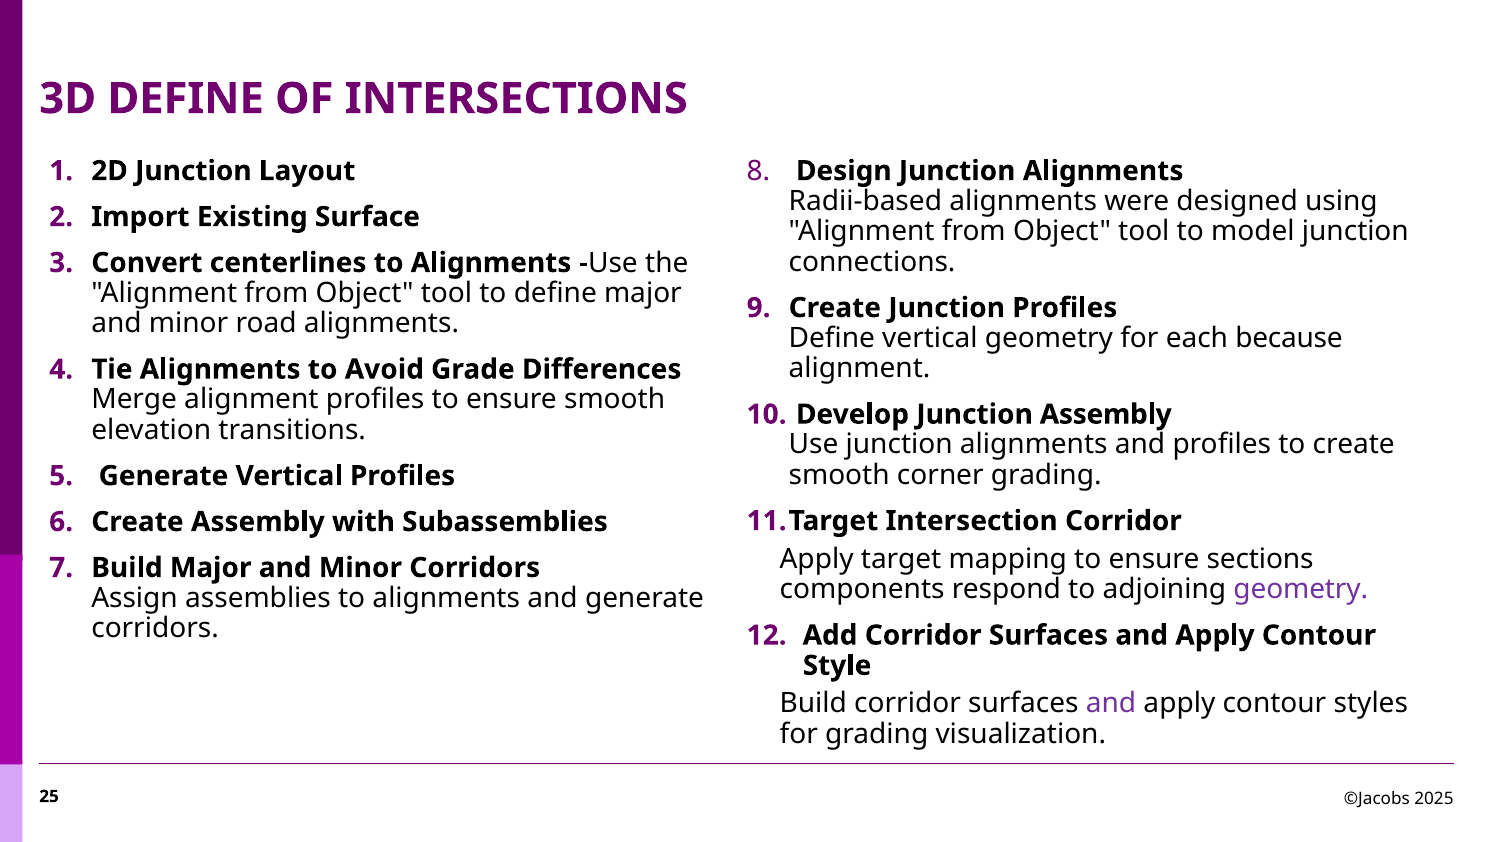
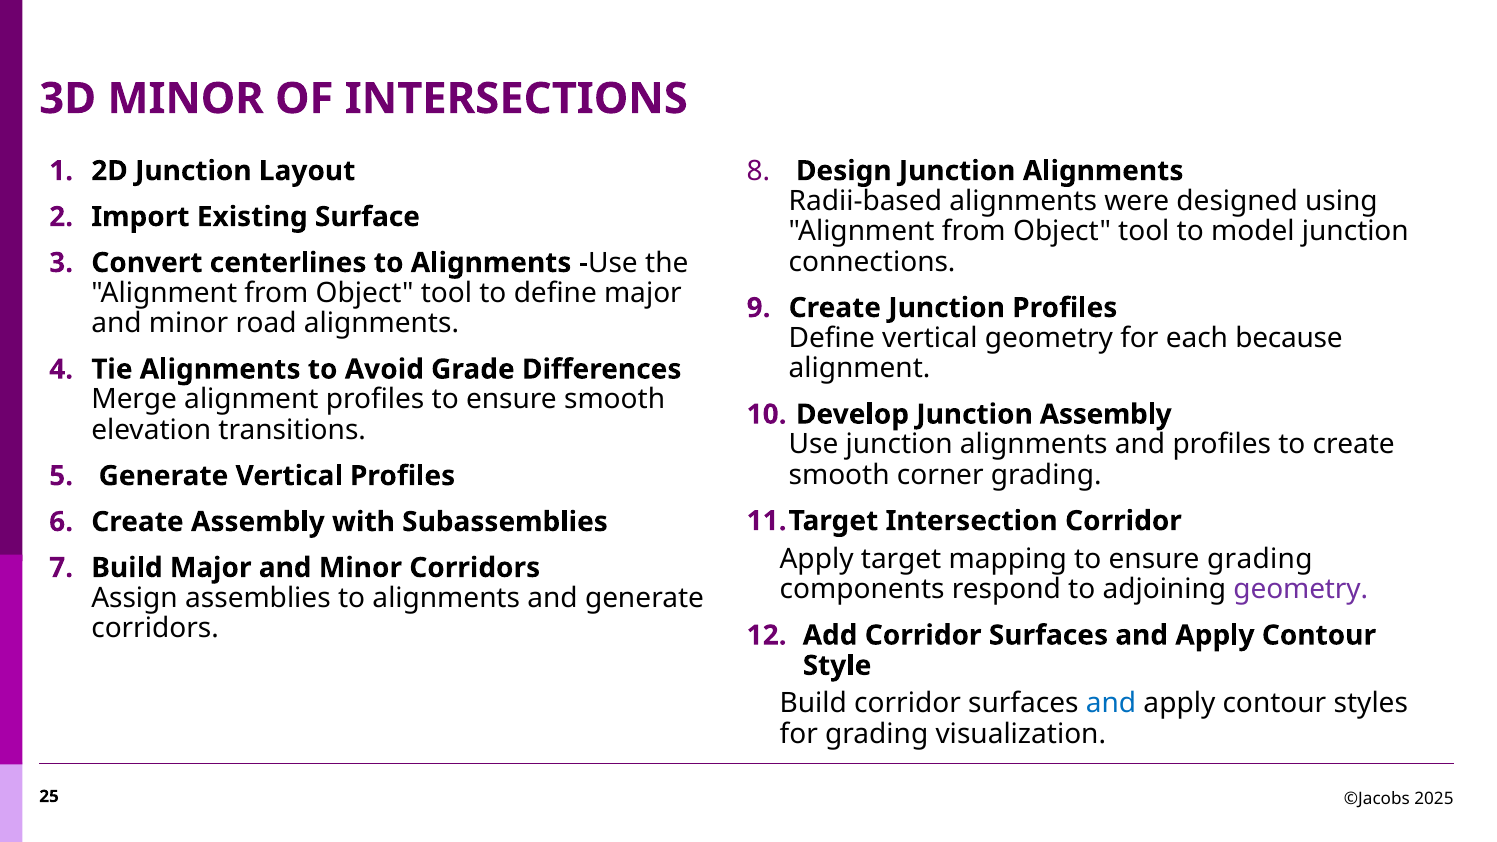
3D DEFINE: DEFINE -> MINOR (186, 99)
ensure sections: sections -> grading (1260, 559)
and colour: purple -> blue (1111, 704)
